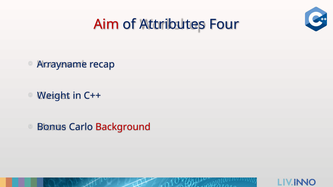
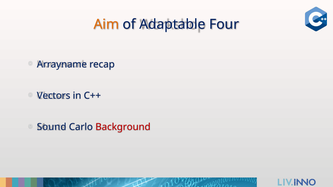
Aim colour: red -> orange (106, 24)
Attributes: Attributes -> Adaptable (172, 24)
Weight: Weight -> Vectors (54, 96)
Bonus: Bonus -> Sound (52, 127)
